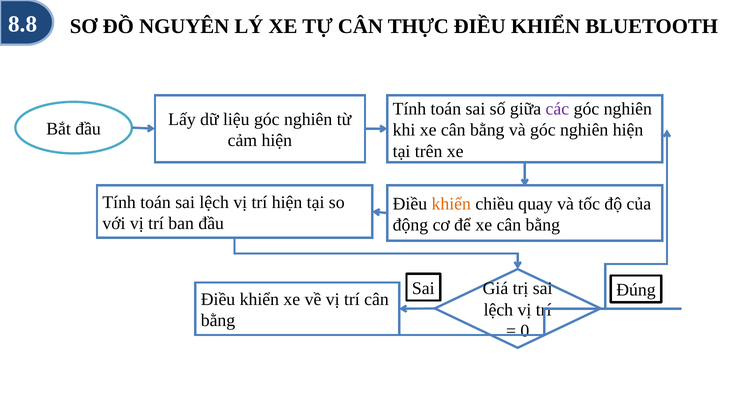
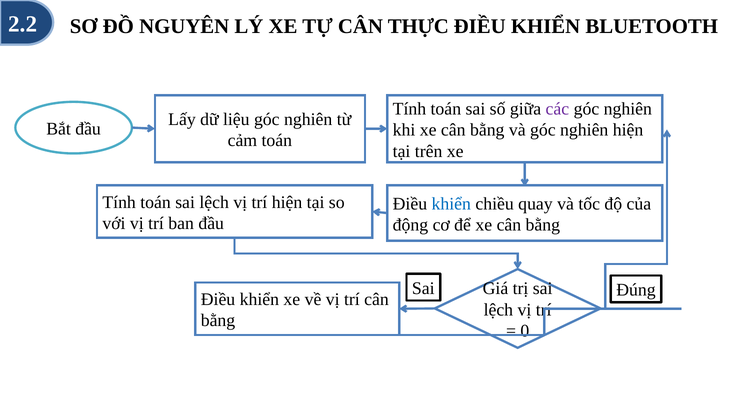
8.8: 8.8 -> 2.2 (23, 24)
cảm hiện: hiện -> toán (277, 141)
khiển colour: orange -> blue (451, 204)
